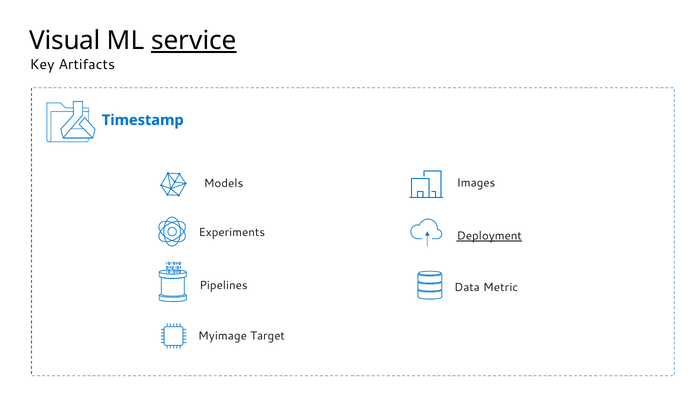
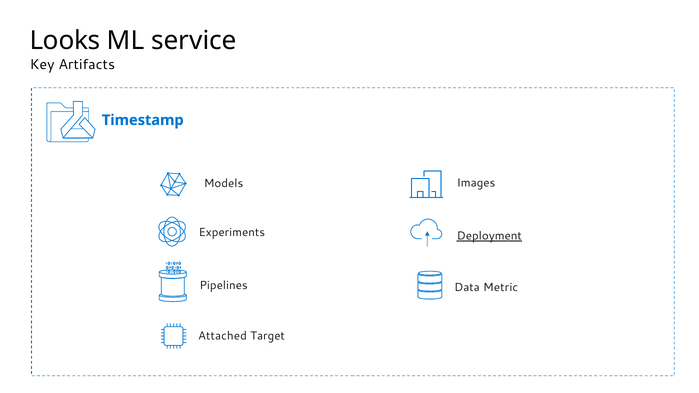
Visual: Visual -> Looks (65, 41)
service underline: present -> none (194, 41)
Myimage: Myimage -> Attached (223, 336)
